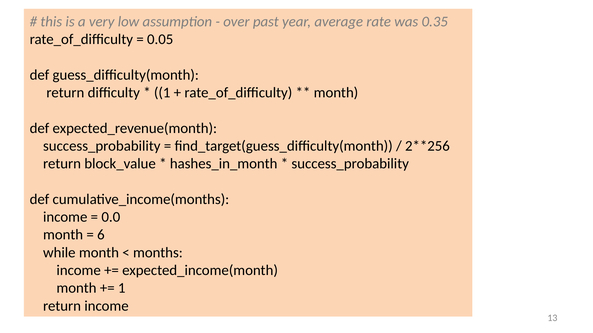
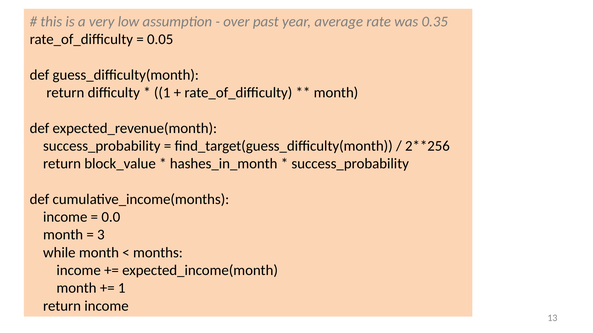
6: 6 -> 3 (101, 235)
